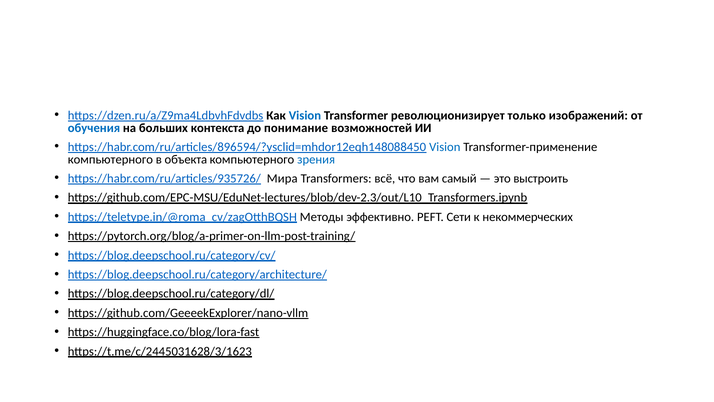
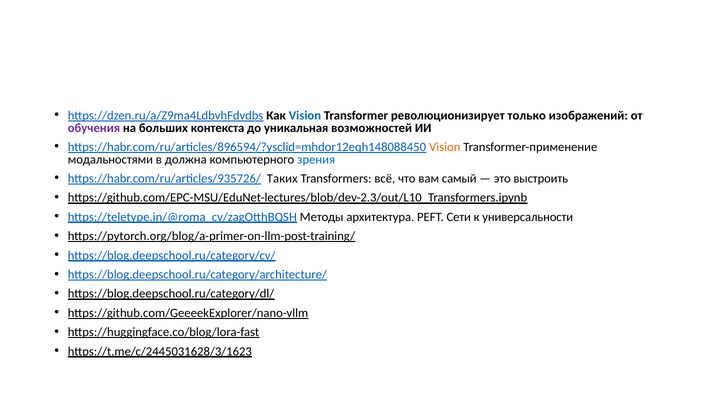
обучения colour: blue -> purple (94, 128)
понимание: понимание -> уникальная (296, 128)
Vision colour: blue -> orange (445, 147)
компьютерного: компьютерного -> модальностями (110, 159)
объекта: объекта -> должна (186, 159)
Мира: Мира -> Таких (282, 178)
эффективно: эффективно -> архитектура (380, 217)
некоммерческих: некоммерческих -> универсальности (528, 217)
